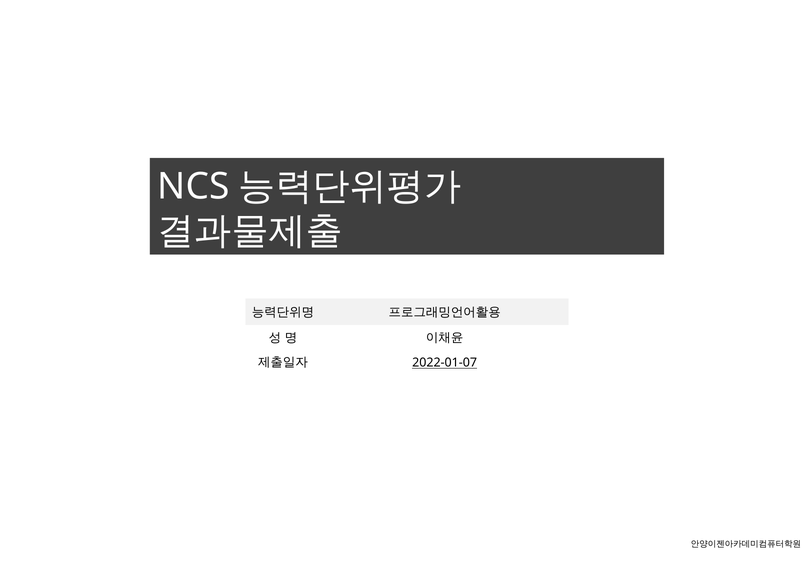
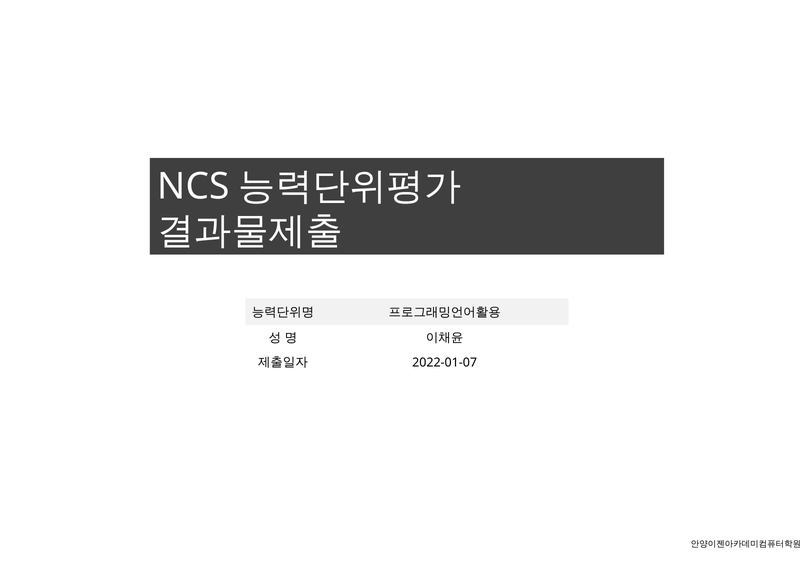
2022-01-07 underline: present -> none (445, 363)
